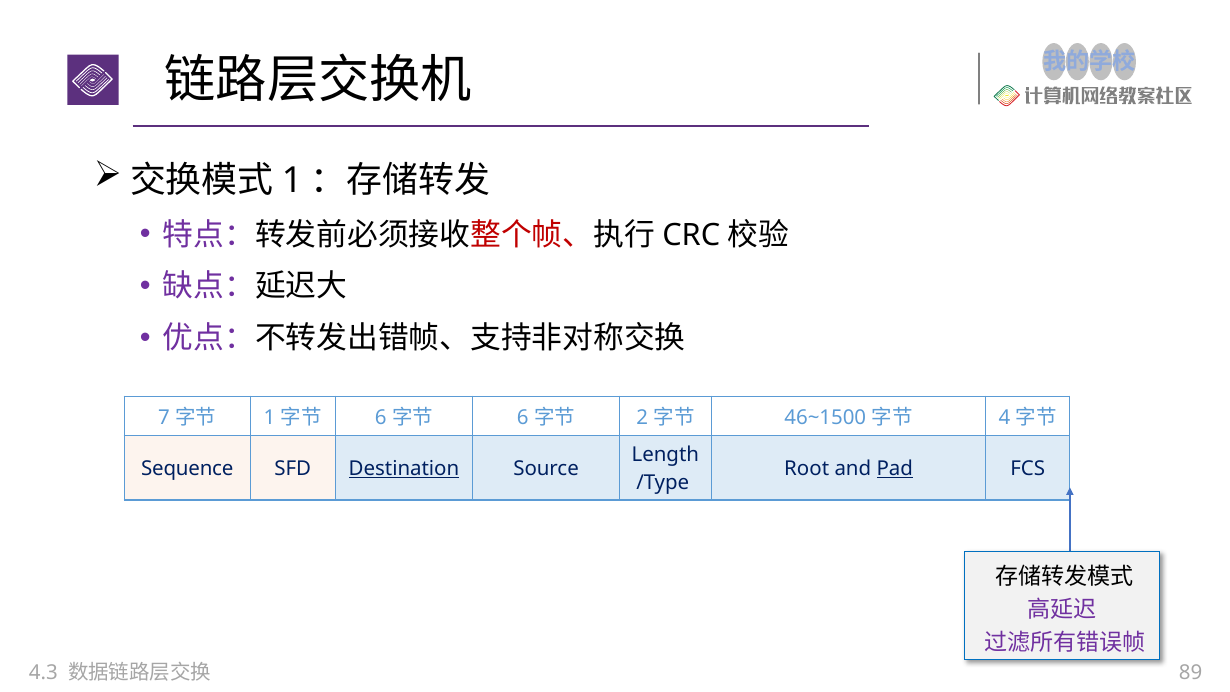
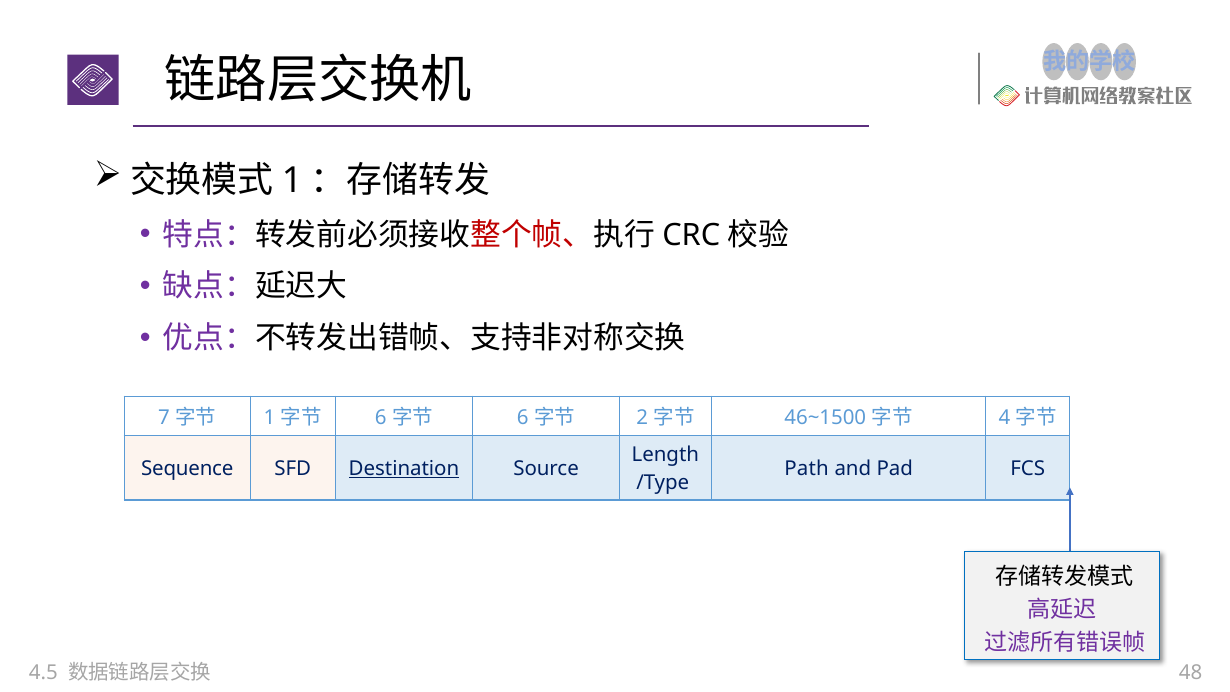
Root: Root -> Path (807, 469)
Pad underline: present -> none (895, 469)
4.3: 4.3 -> 4.5 (43, 673)
89: 89 -> 48 (1191, 673)
